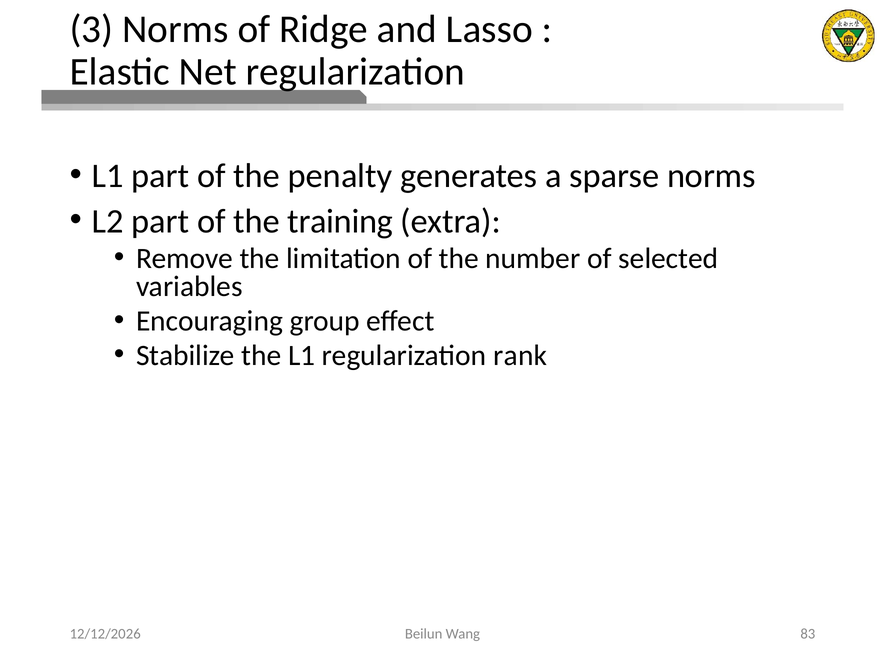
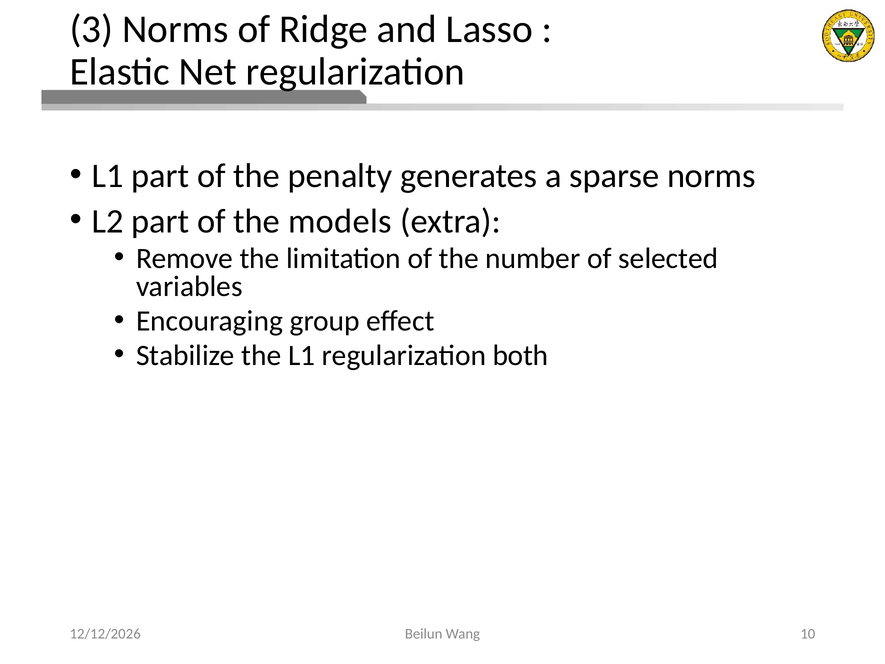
training: training -> models (340, 221)
rank: rank -> both (520, 355)
83: 83 -> 10 (808, 634)
